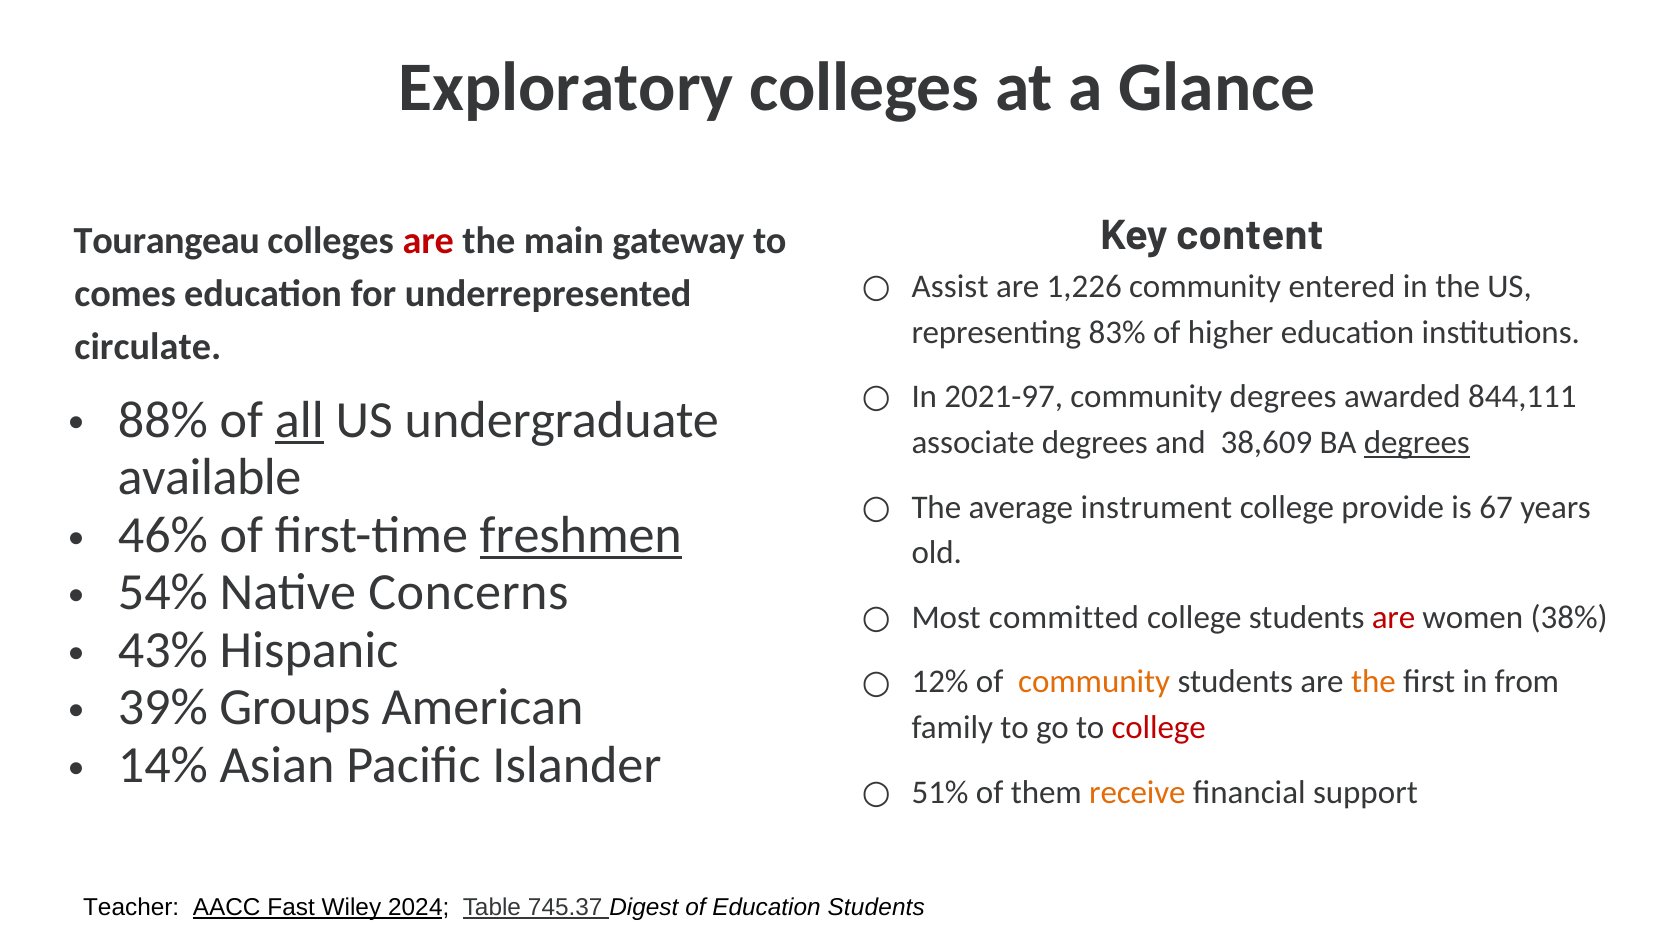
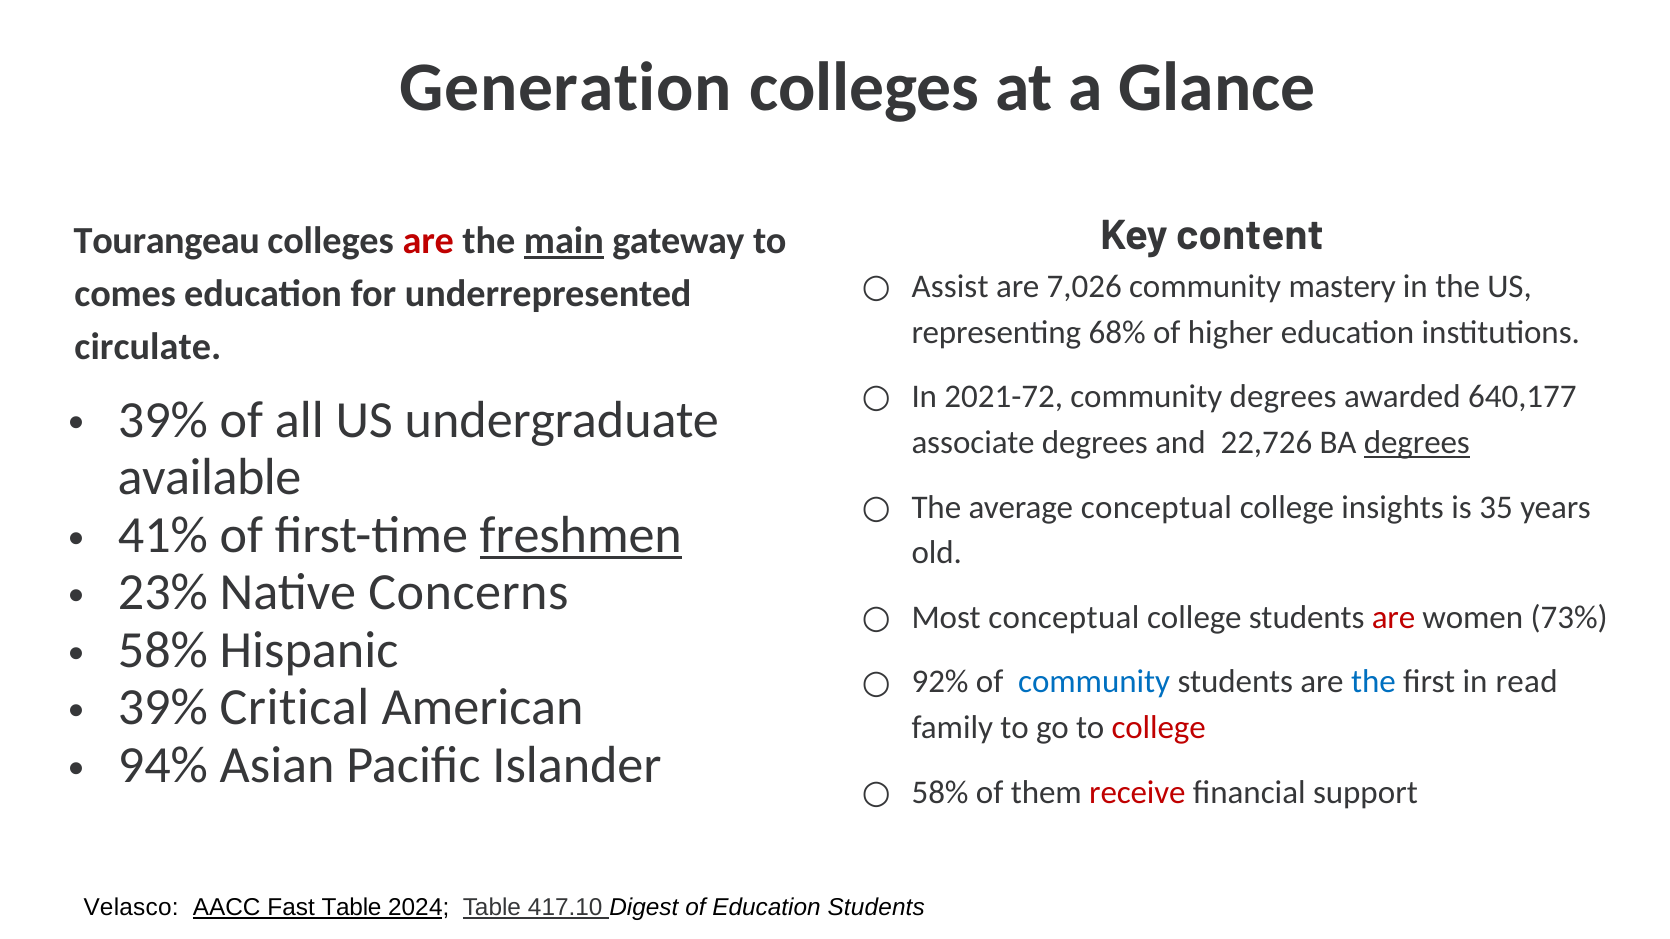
Exploratory: Exploratory -> Generation (566, 87)
main underline: none -> present (564, 241)
1,226: 1,226 -> 7,026 (1084, 287)
entered: entered -> mastery (1342, 287)
83%: 83% -> 68% (1117, 332)
2021-97: 2021-97 -> 2021-72 (1004, 397)
844,111: 844,111 -> 640,177 (1522, 397)
88%: 88% -> 39% (163, 420)
all underline: present -> none (299, 420)
38,609: 38,609 -> 22,726 (1266, 443)
average instrument: instrument -> conceptual (1156, 507)
provide: provide -> insights (1393, 507)
67: 67 -> 35 (1496, 507)
46%: 46% -> 41% (163, 535)
54%: 54% -> 23% (163, 593)
Most committed: committed -> conceptual (1064, 618)
38%: 38% -> 73% (1569, 618)
43%: 43% -> 58% (163, 650)
12%: 12% -> 92% (940, 682)
community colour: orange -> blue (1094, 682)
the colour: orange -> blue (1373, 682)
from: from -> read (1527, 682)
Groups: Groups -> Critical (294, 708)
14%: 14% -> 94% (163, 766)
51%: 51% -> 58% (940, 793)
receive colour: orange -> red (1137, 793)
Teacher: Teacher -> Velasco (131, 908)
Fast Wiley: Wiley -> Table (352, 908)
745.37: 745.37 -> 417.10 (565, 908)
